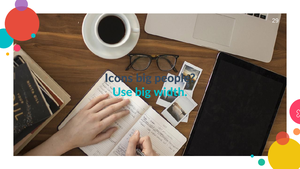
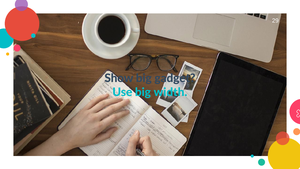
Icons: Icons -> Show (119, 78)
people: people -> gadget (175, 78)
